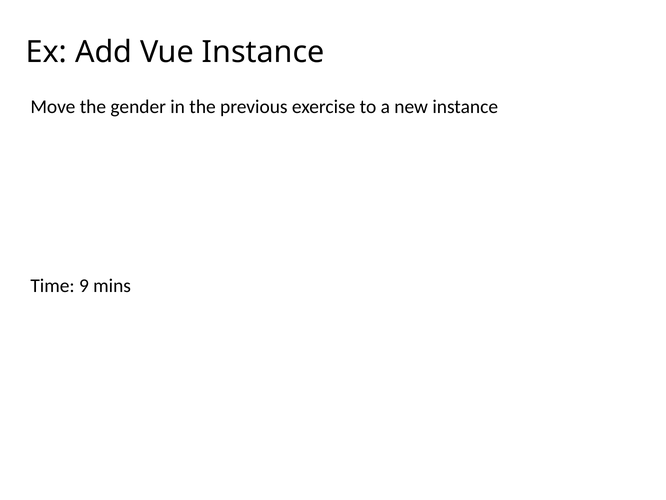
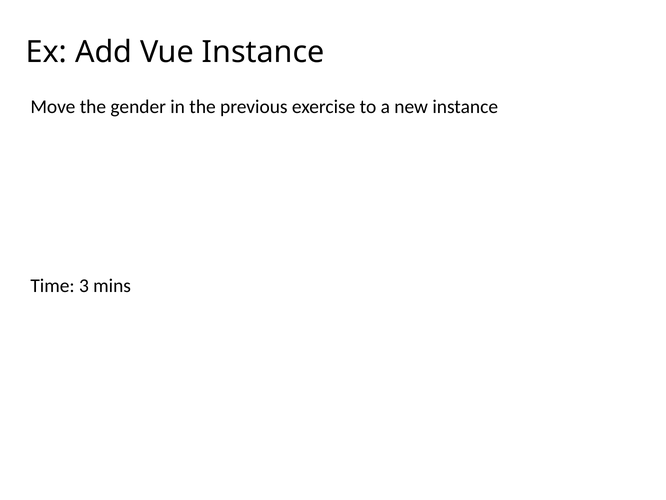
9: 9 -> 3 (84, 286)
